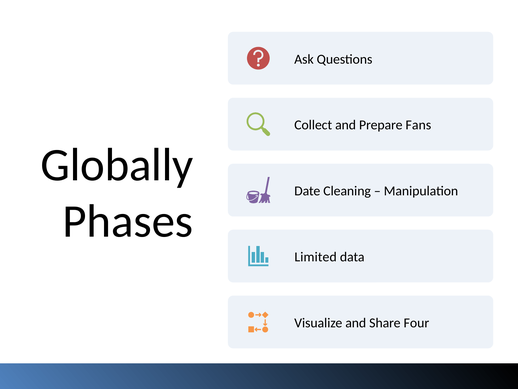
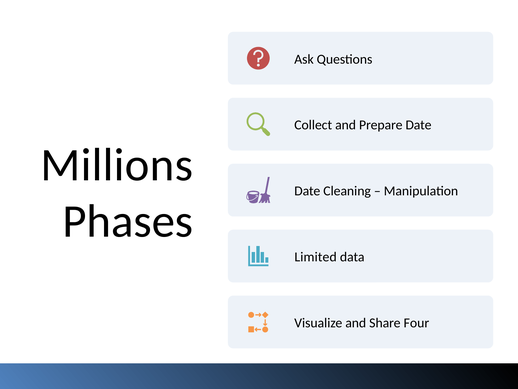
Prepare Fans: Fans -> Date (419, 125)
Globally: Globally -> Millions (117, 165)
